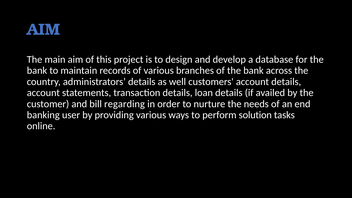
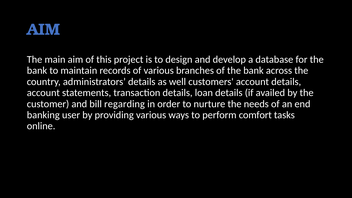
solution: solution -> comfort (255, 115)
